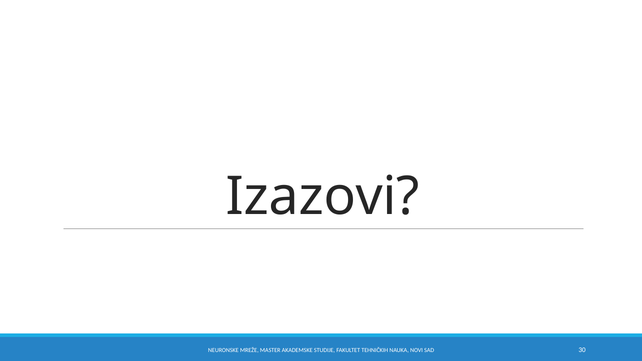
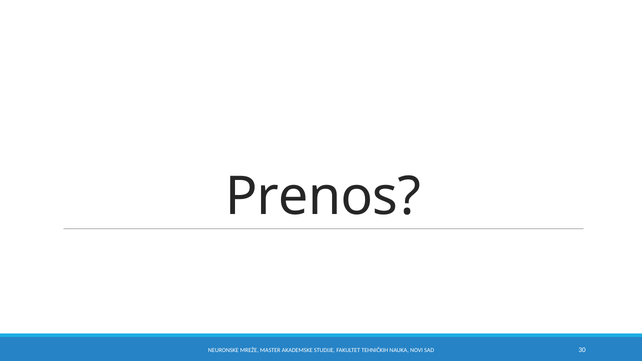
Izazovi: Izazovi -> Prenos (323, 197)
